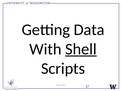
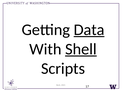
Data underline: none -> present (89, 30)
